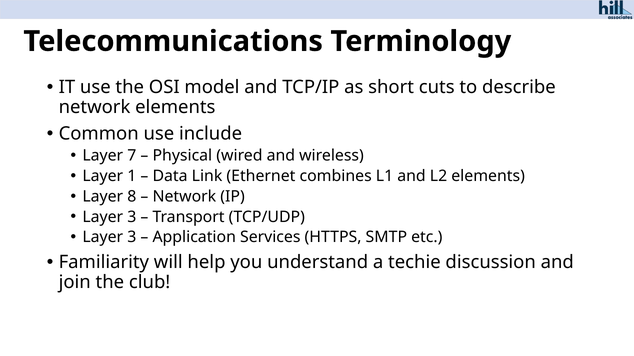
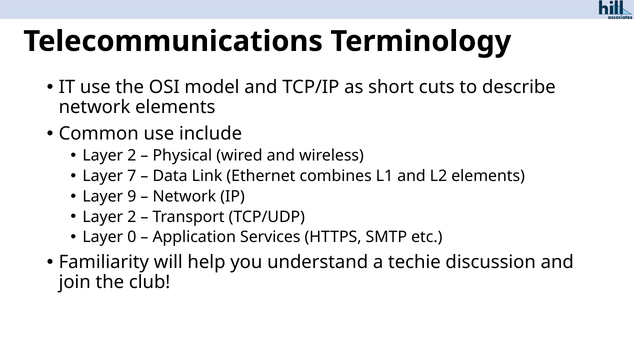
7: 7 -> 2 (132, 156)
1: 1 -> 7 (132, 176)
8: 8 -> 9 (132, 197)
3: 3 -> 2 (132, 217)
3: 3 -> 0 (132, 238)
